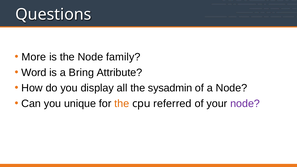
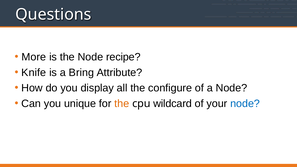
family: family -> recipe (123, 57)
Word: Word -> Knife (34, 73)
sysadmin: sysadmin -> configure (170, 88)
referred: referred -> wildcard (173, 104)
node colour: purple -> blue (245, 104)
